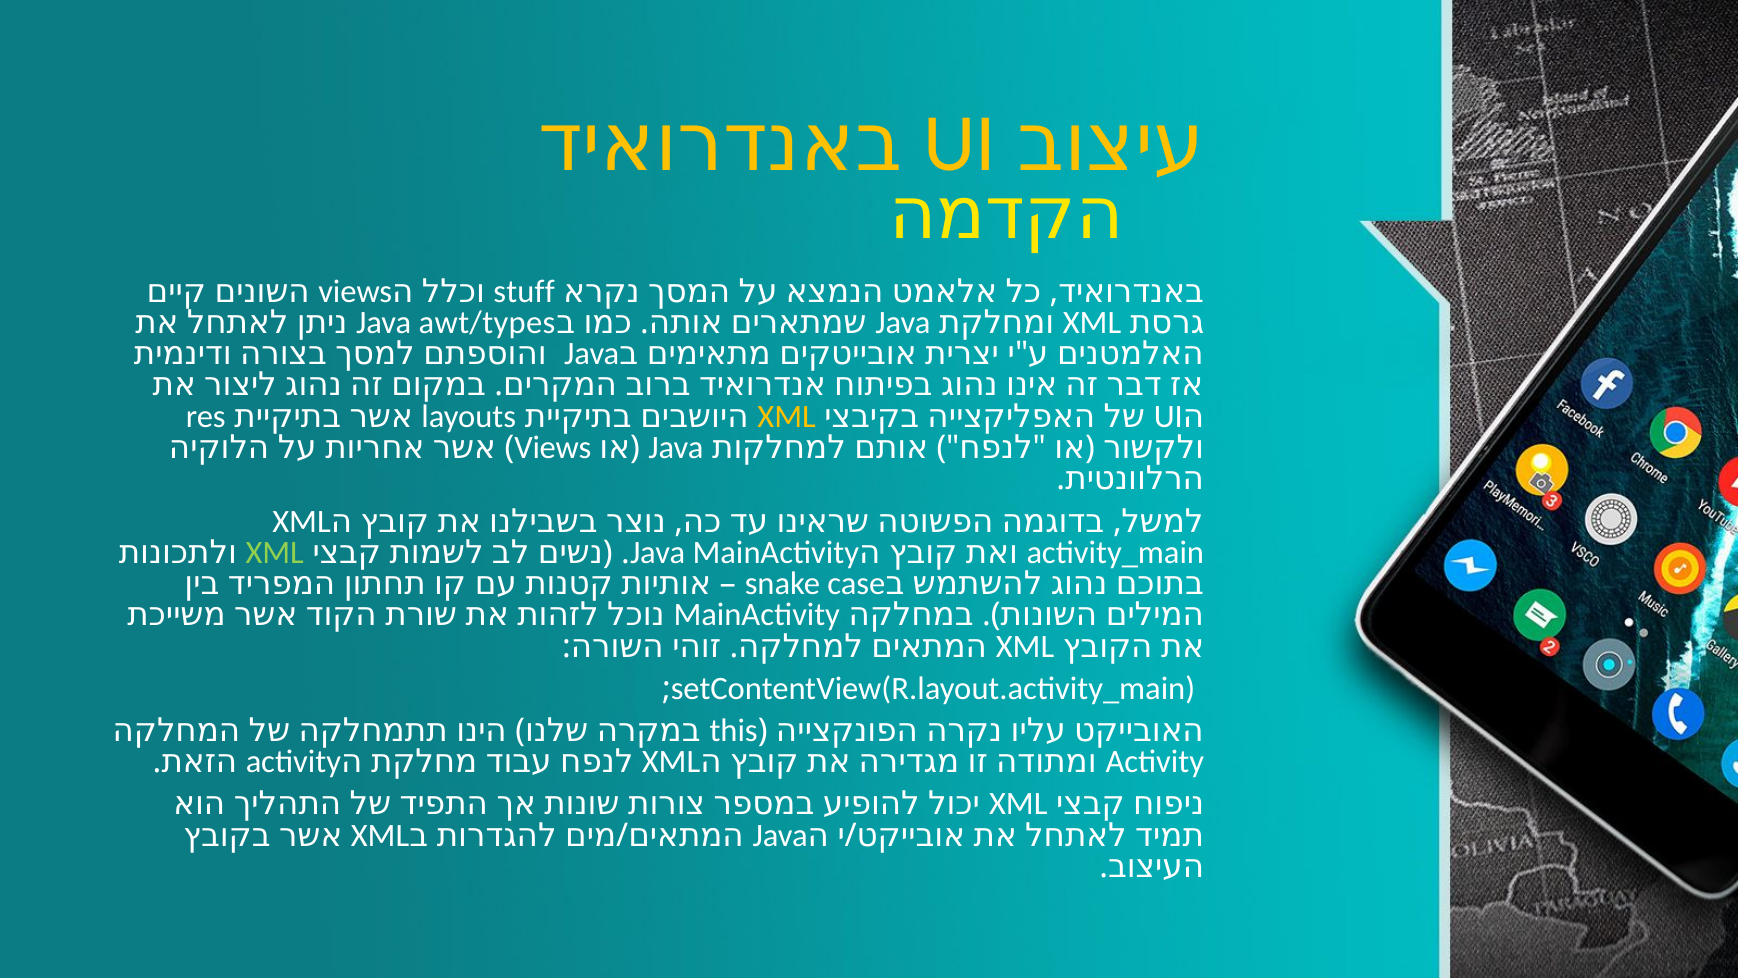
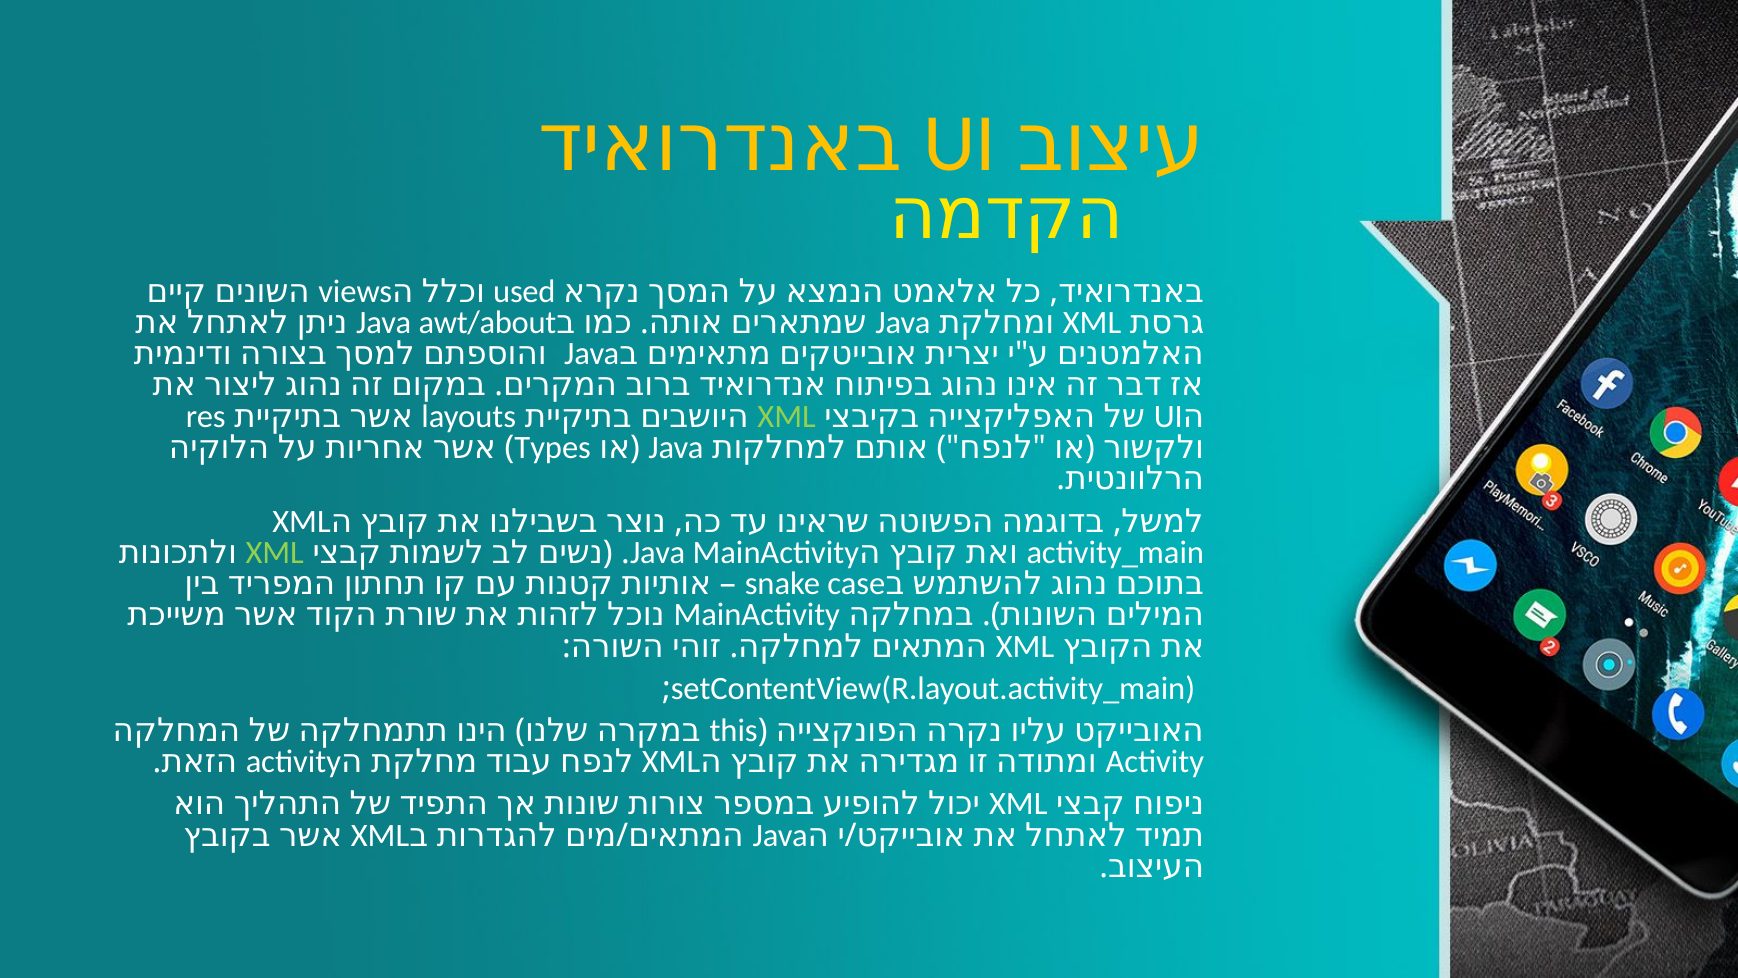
stuff: stuff -> used (524, 291)
awt/types: awt/types -> awt/about (487, 322)
XML colour: yellow -> light green (787, 416)
Views: Views -> Types (553, 448)
